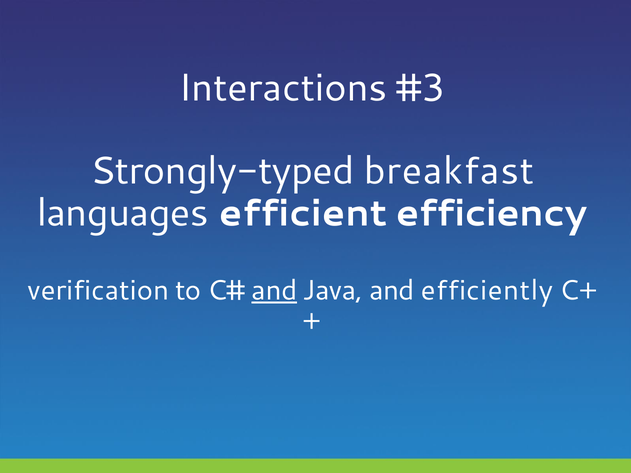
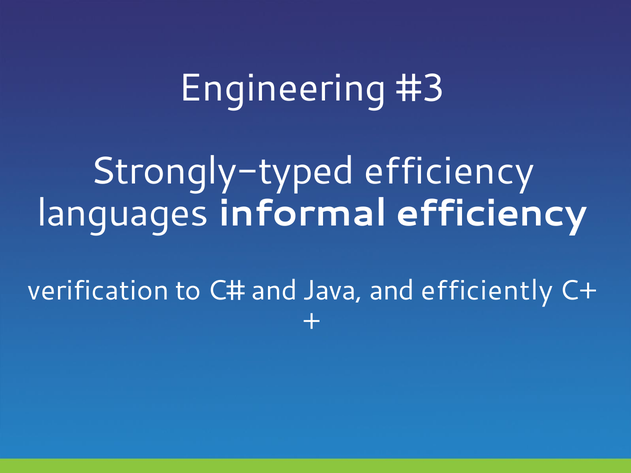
Interactions: Interactions -> Engineering (283, 88)
Strongly-typed breakfast: breakfast -> efficiency (449, 171)
efficient: efficient -> informal (303, 213)
and underline: present -> none (274, 291)
